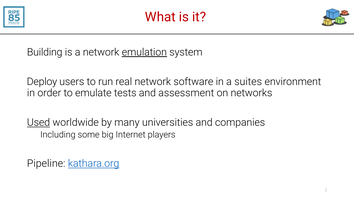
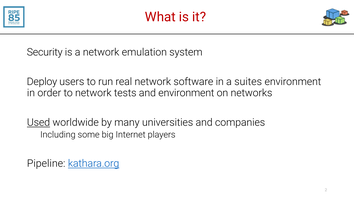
Building: Building -> Security (45, 52)
emulation underline: present -> none (144, 52)
to emulate: emulate -> network (93, 93)
and assessment: assessment -> environment (186, 93)
